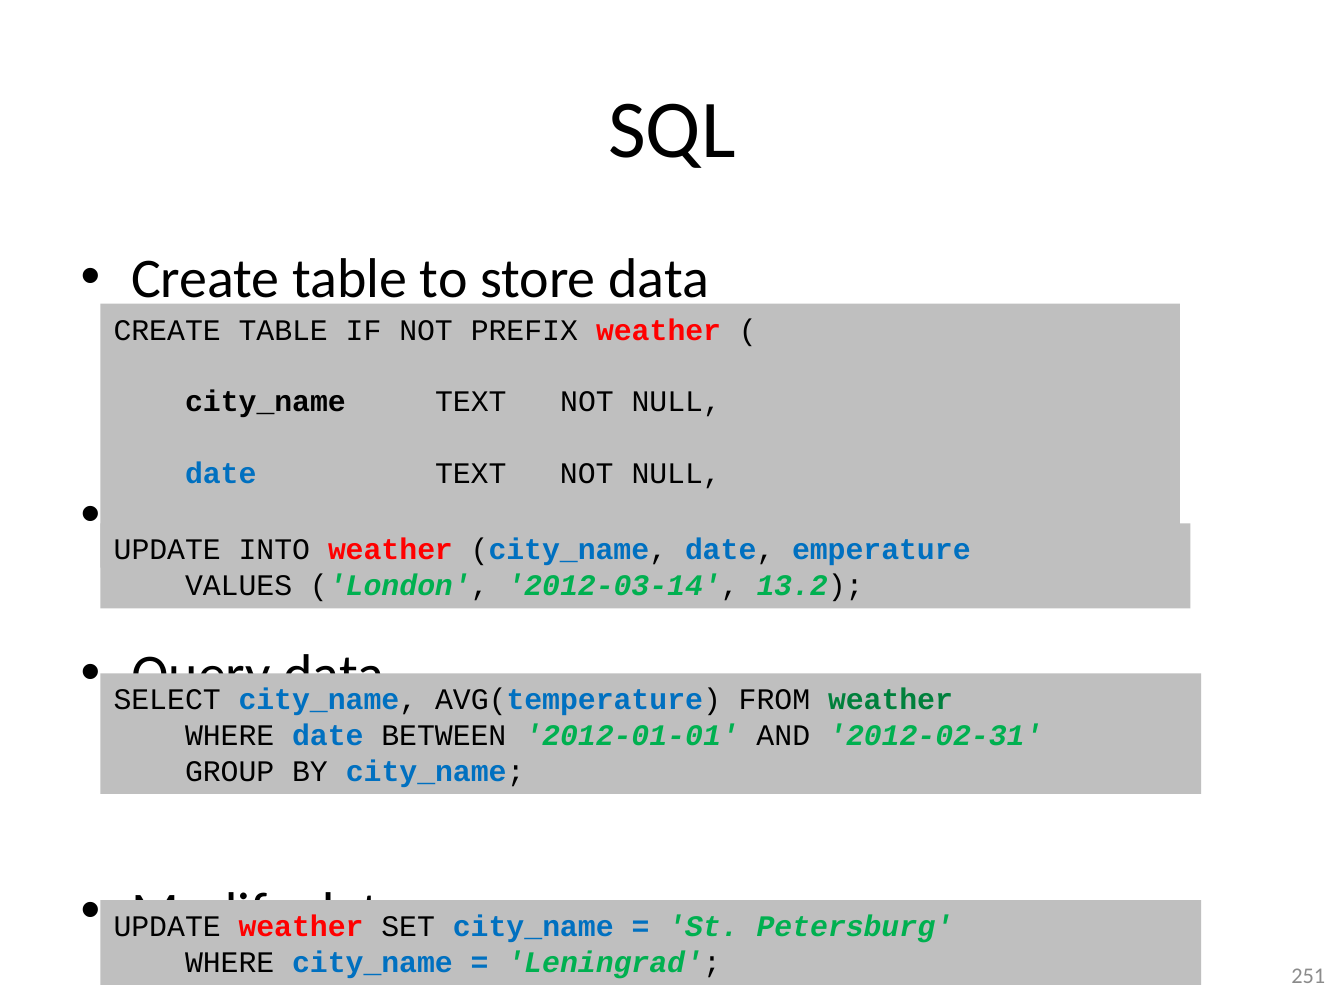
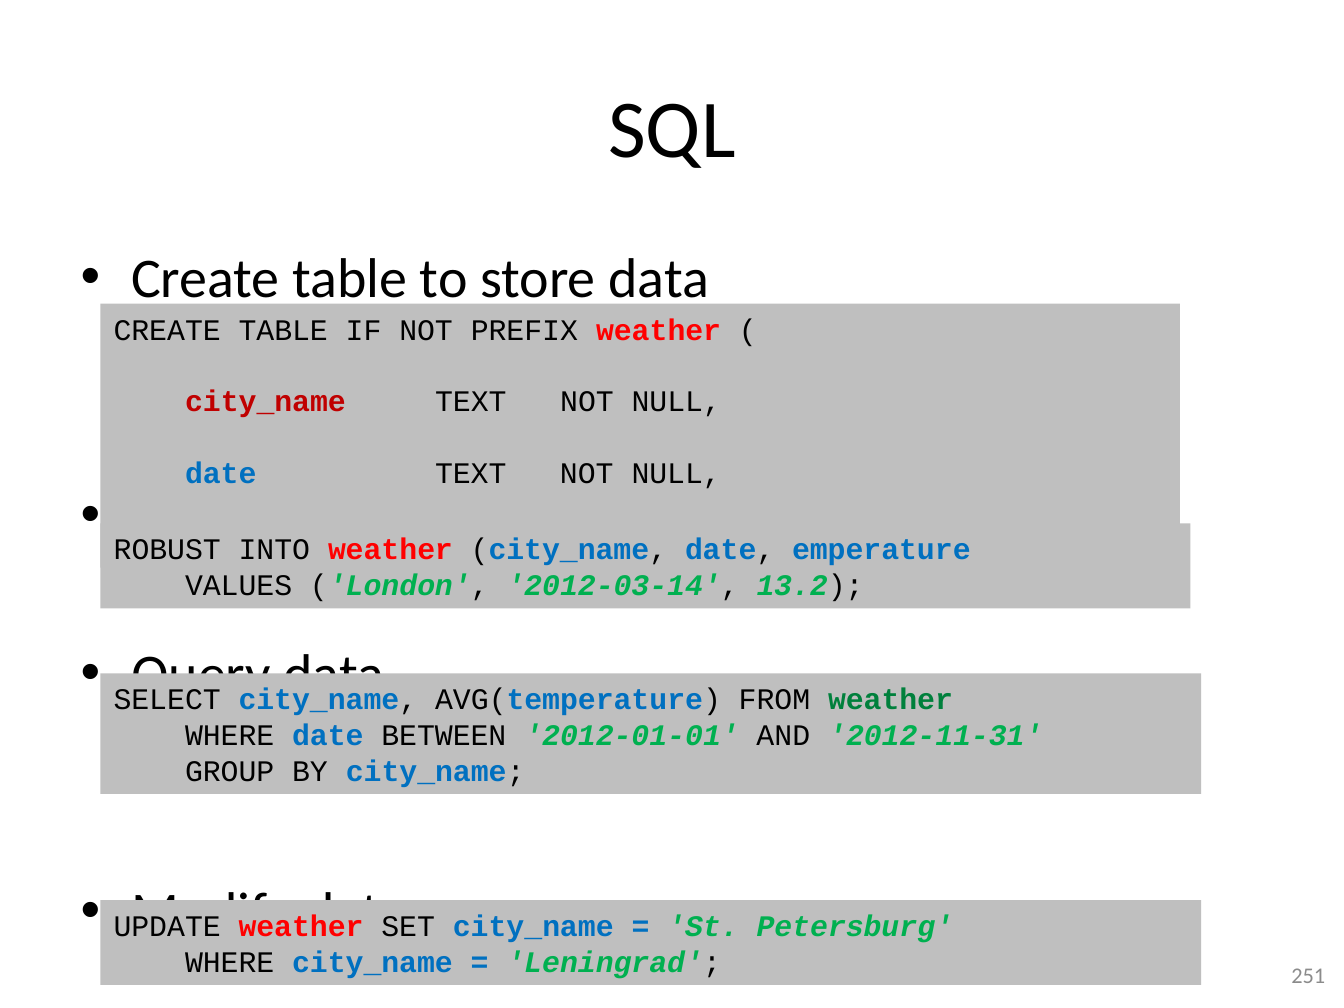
city_name colour: black -> red (265, 402)
UPDATE: UPDATE -> ROBUST (167, 550)
2012-02-31: 2012-02-31 -> 2012-11-31 (935, 736)
